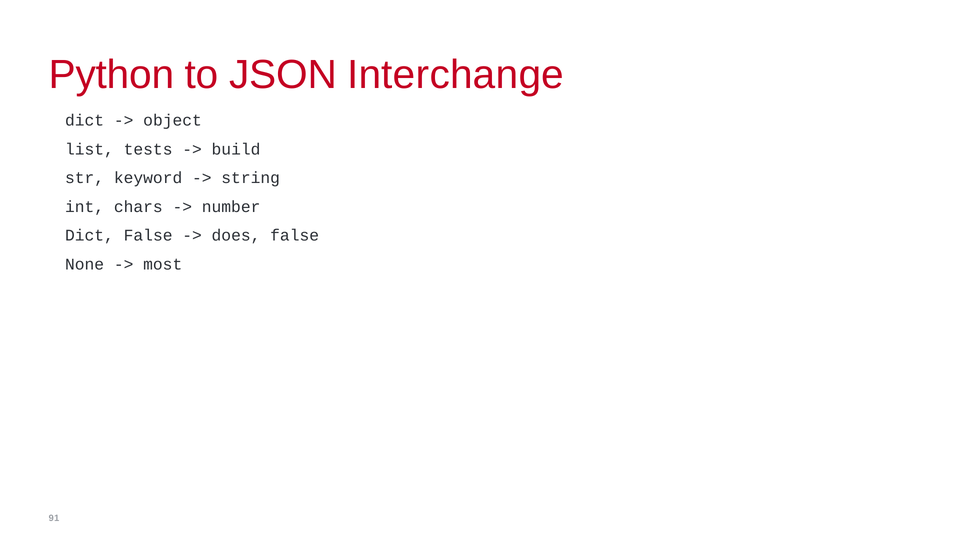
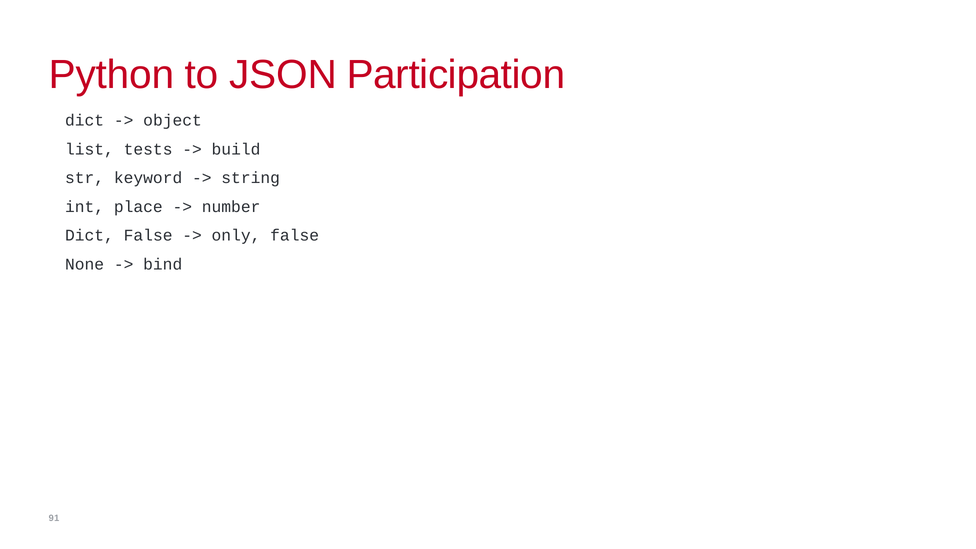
Interchange: Interchange -> Participation (456, 75)
chars: chars -> place (138, 207)
does: does -> only (236, 236)
most: most -> bind (163, 264)
